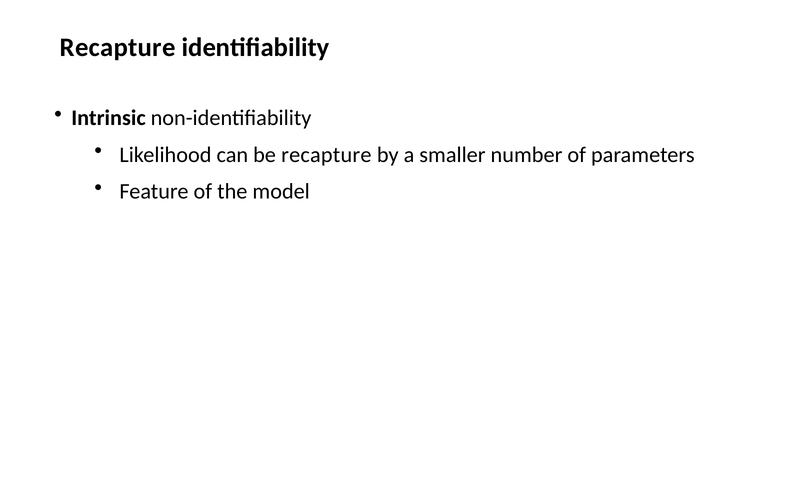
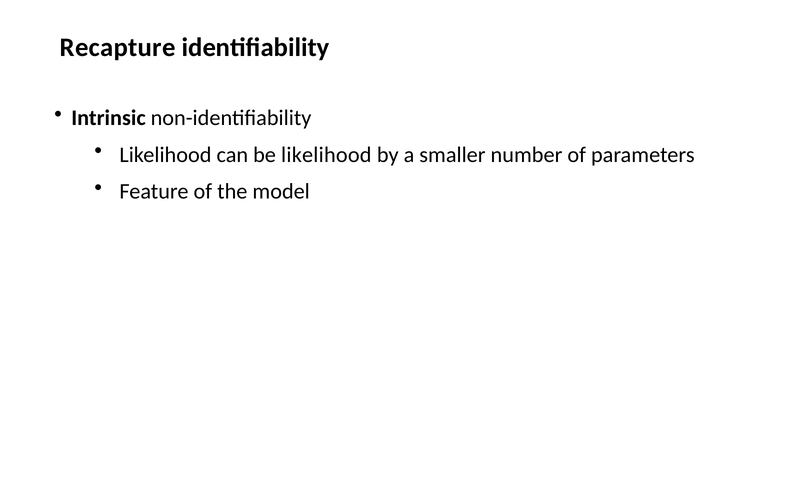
be recapture: recapture -> likelihood (326, 155)
